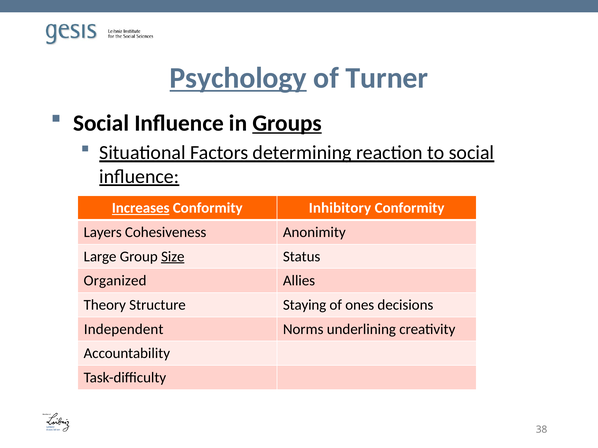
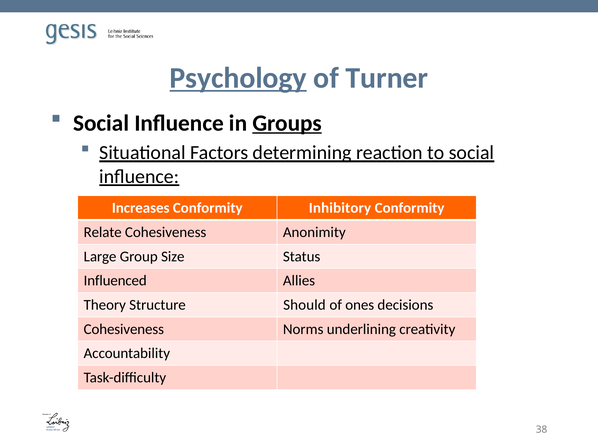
Increases underline: present -> none (141, 208)
Layers: Layers -> Relate (103, 233)
Size underline: present -> none (173, 257)
Organized: Organized -> Influenced (115, 281)
Staying: Staying -> Should (304, 305)
Independent: Independent -> Cohesiveness (124, 330)
